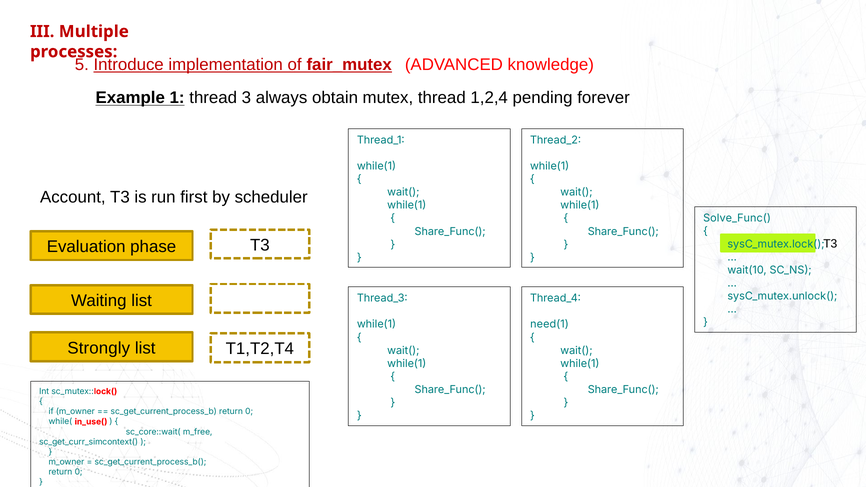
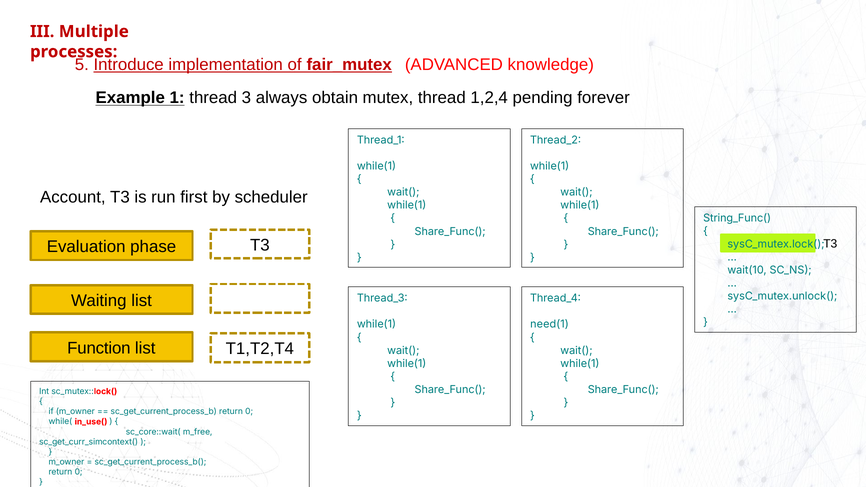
Solve_Func(: Solve_Func( -> String_Func( (737, 218)
Strongly: Strongly -> Function (99, 348)
